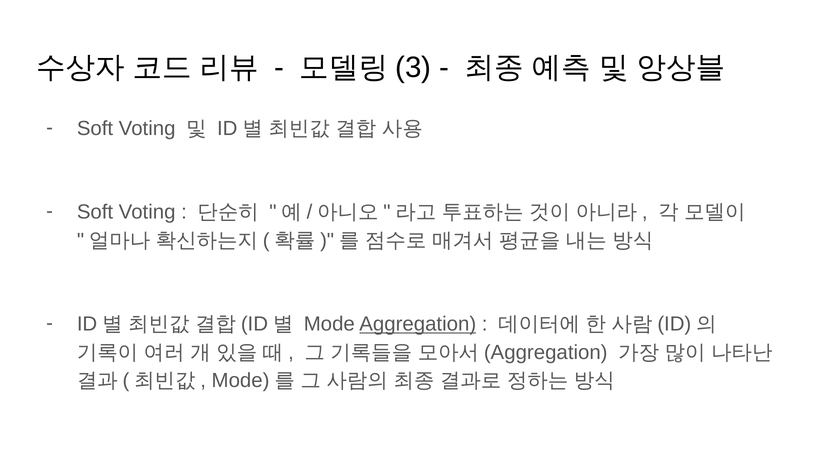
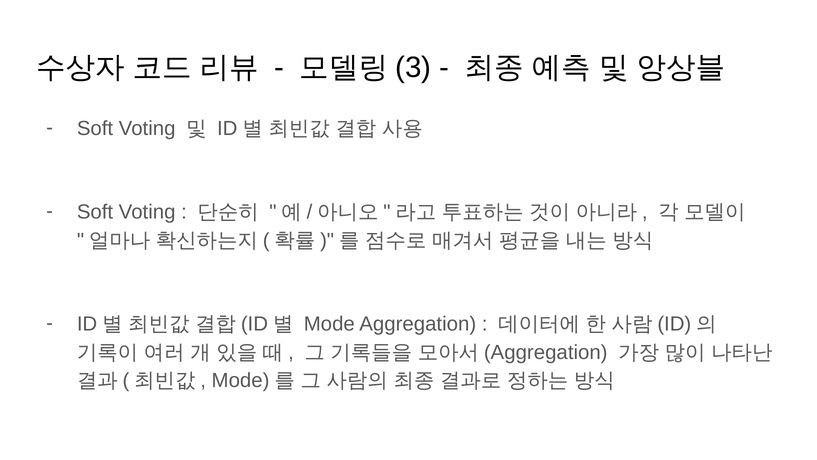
Aggregation underline: present -> none (418, 324)
